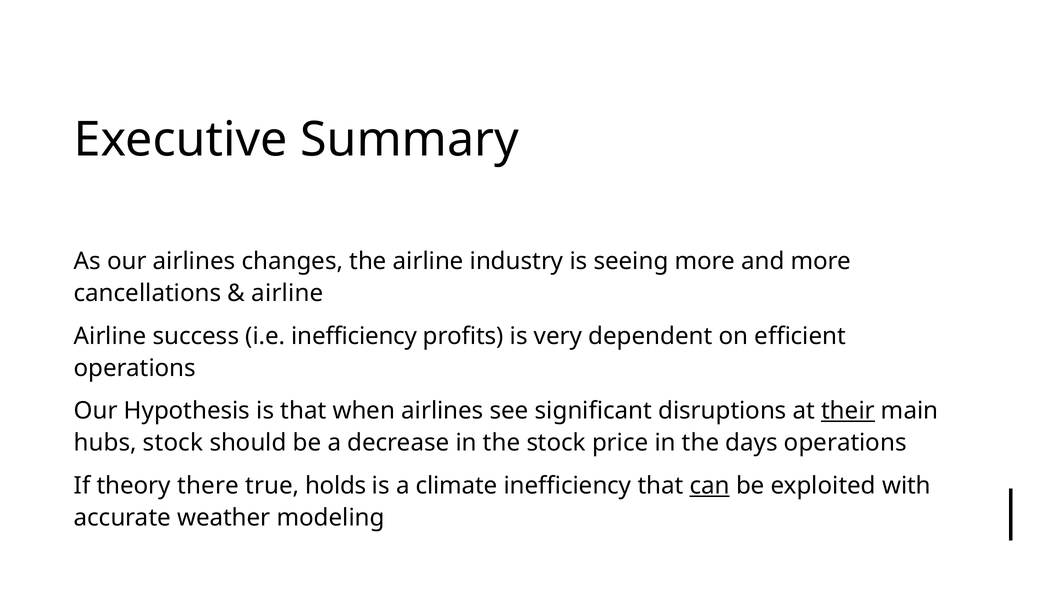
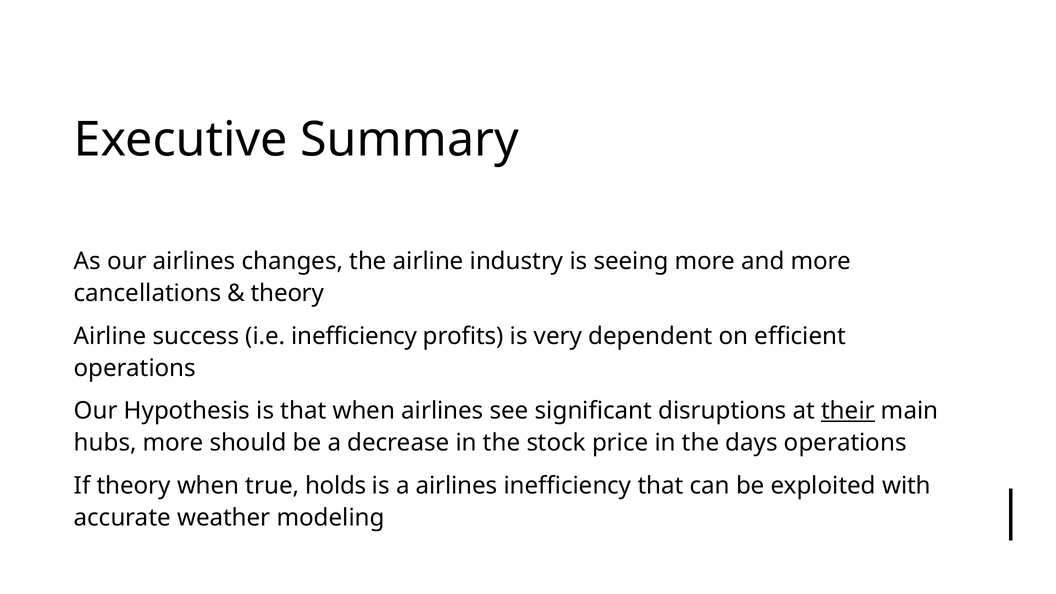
airline: airline -> theory (288, 293)
hubs stock: stock -> more (173, 443)
theory there: there -> when (208, 486)
a climate: climate -> airlines (457, 486)
can underline: present -> none (710, 486)
